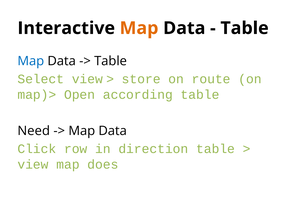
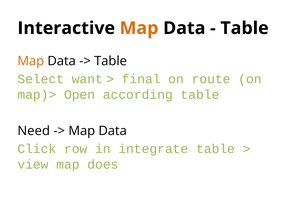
Map colour: blue -> orange (31, 61)
Select view: view -> want (87, 79)
store: store -> final (141, 79)
direction: direction -> integrate (153, 149)
